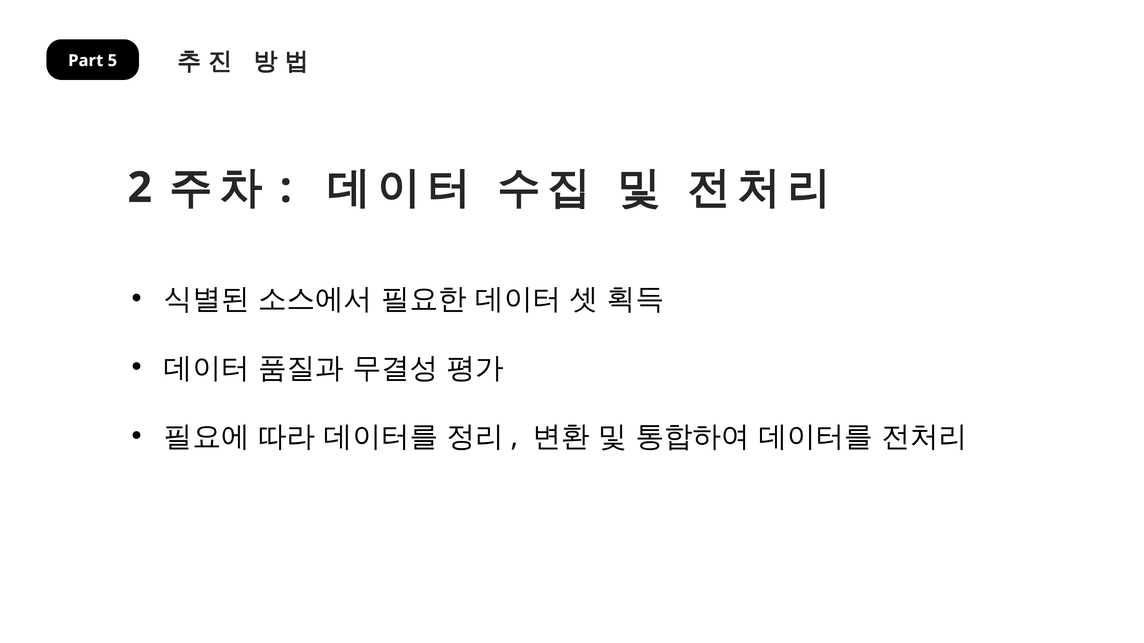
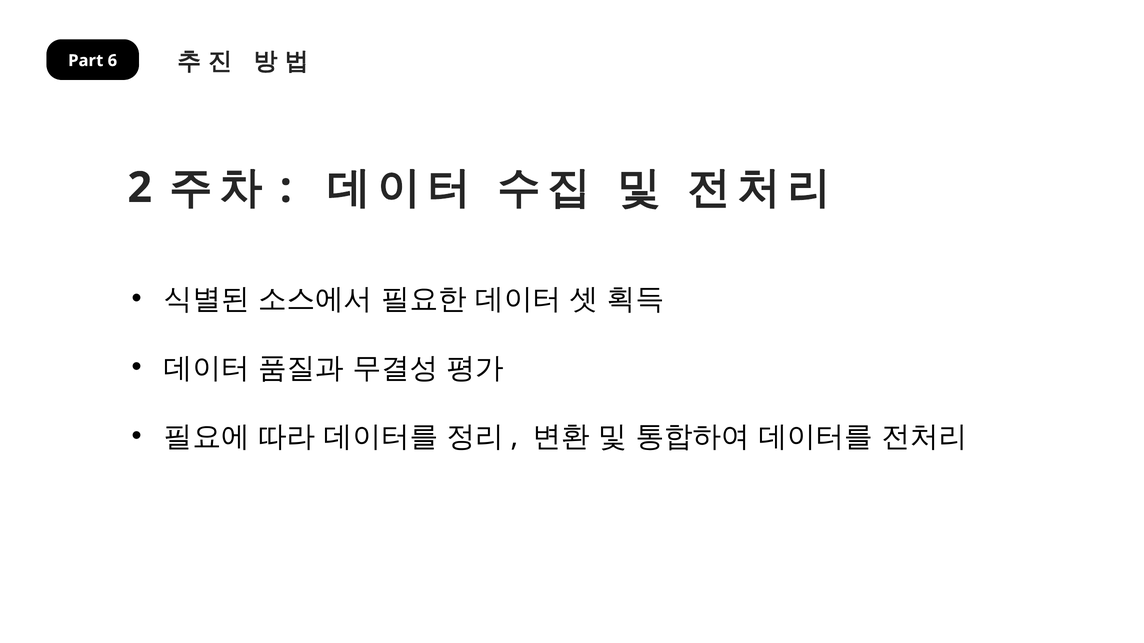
5: 5 -> 6 (112, 61)
